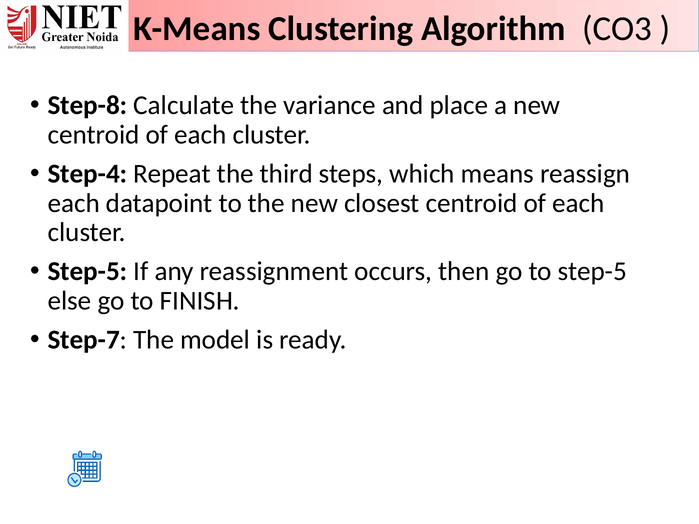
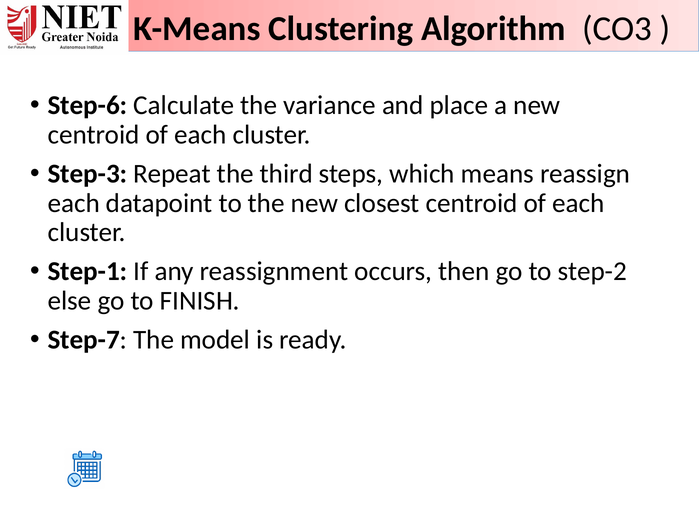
Step-8: Step-8 -> Step-6 (88, 105)
Step-4: Step-4 -> Step-3 (88, 174)
Step-5: Step-5 -> Step-1 (88, 272)
to step-5: step-5 -> step-2 (592, 272)
